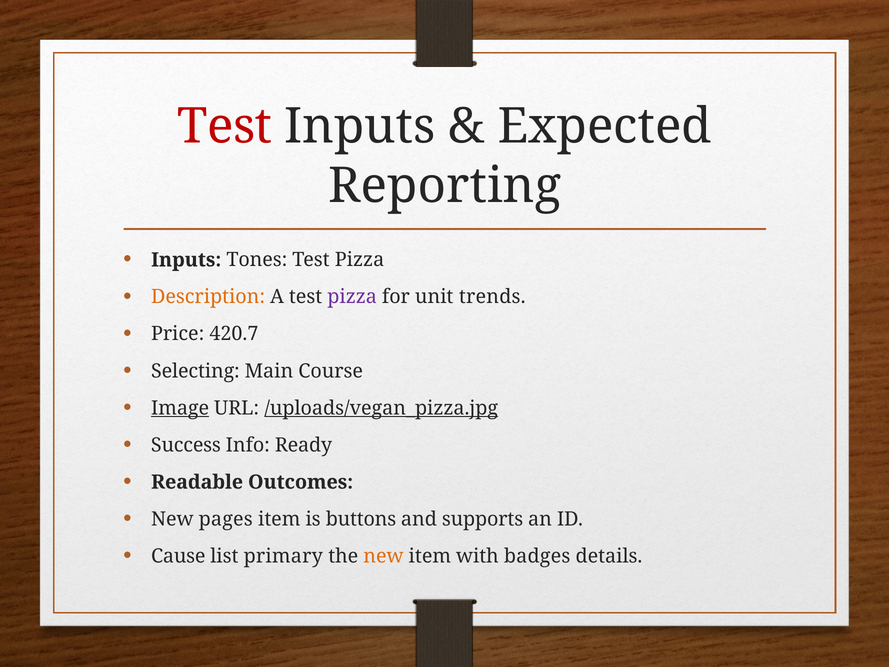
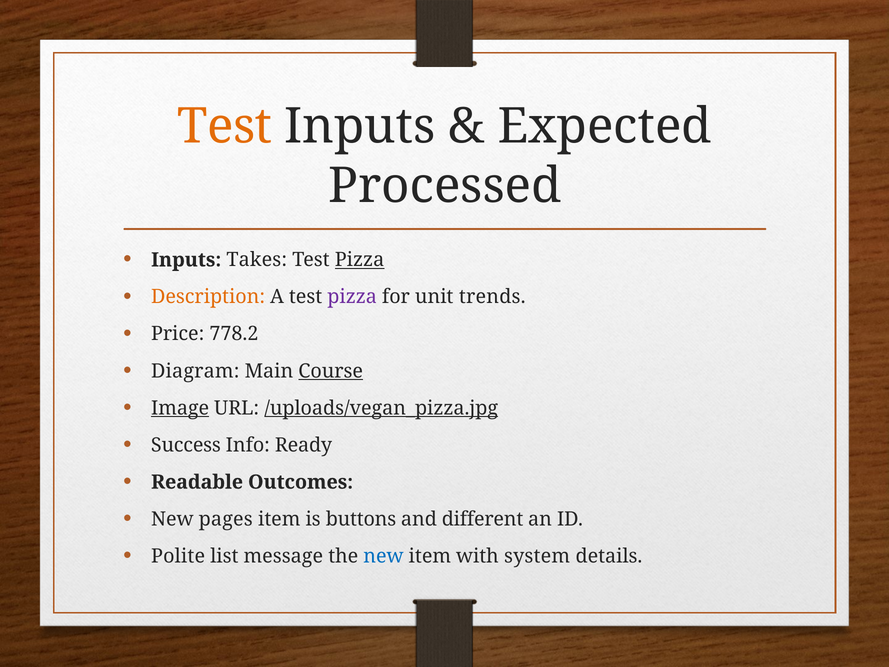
Test colour: red -> orange (225, 126)
Reporting: Reporting -> Processed (445, 186)
Tones: Tones -> Takes (257, 260)
Pizza underline: none -> present (360, 260)
420.7: 420.7 -> 778.2 (234, 334)
Selecting: Selecting -> Diagram (195, 371)
Course underline: none -> present (331, 371)
supports: supports -> different (483, 519)
Cause: Cause -> Polite (178, 556)
primary: primary -> message (283, 556)
new colour: orange -> blue (383, 556)
badges: badges -> system (537, 556)
